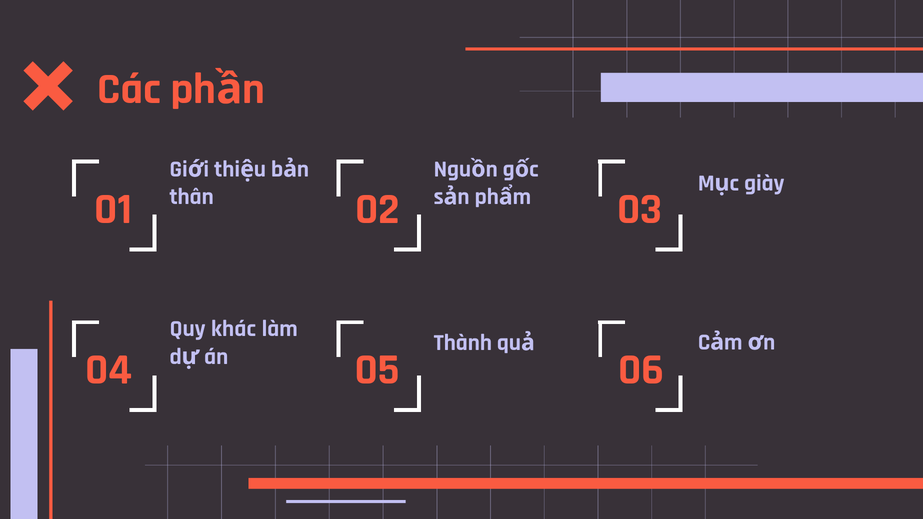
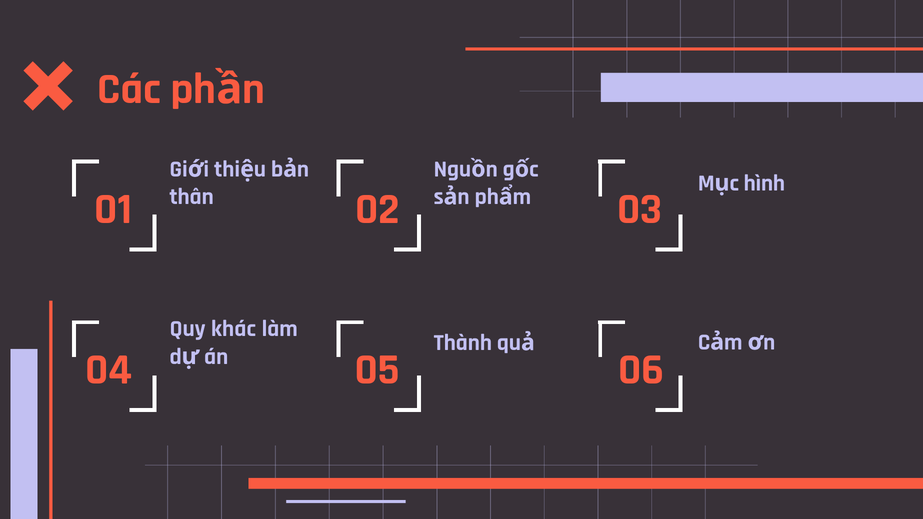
giày: giày -> hình (764, 183)
